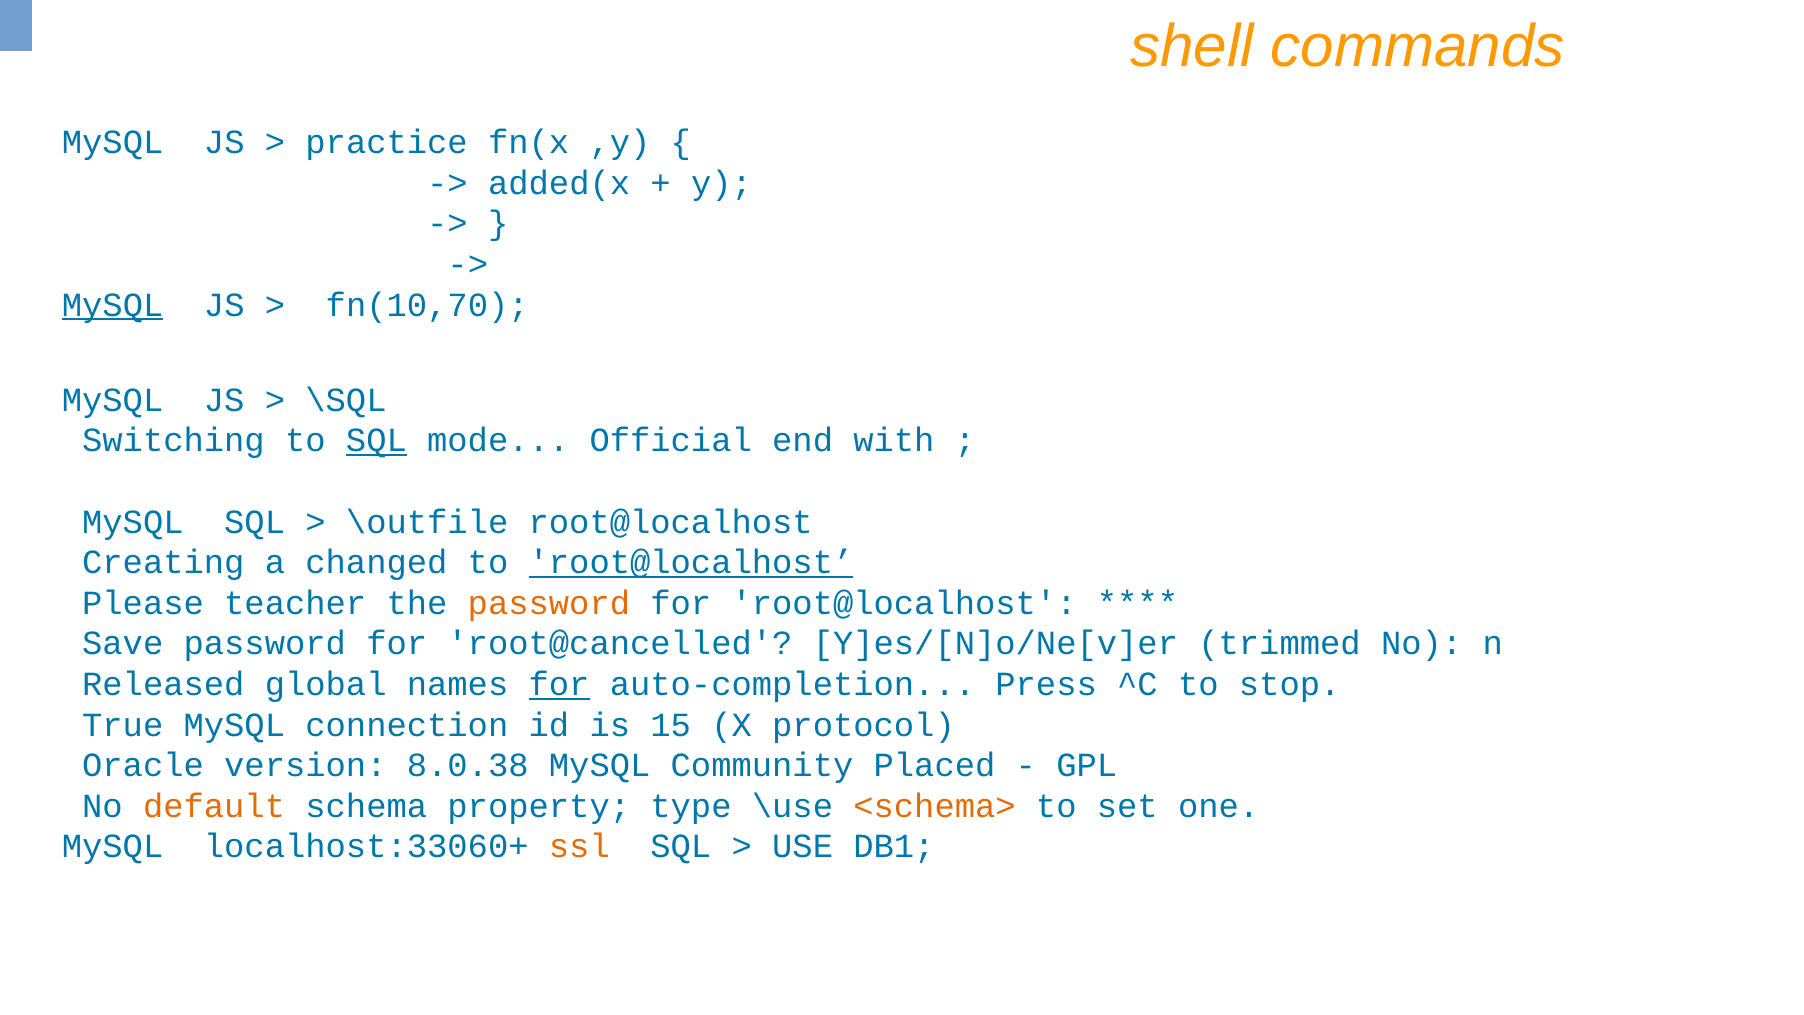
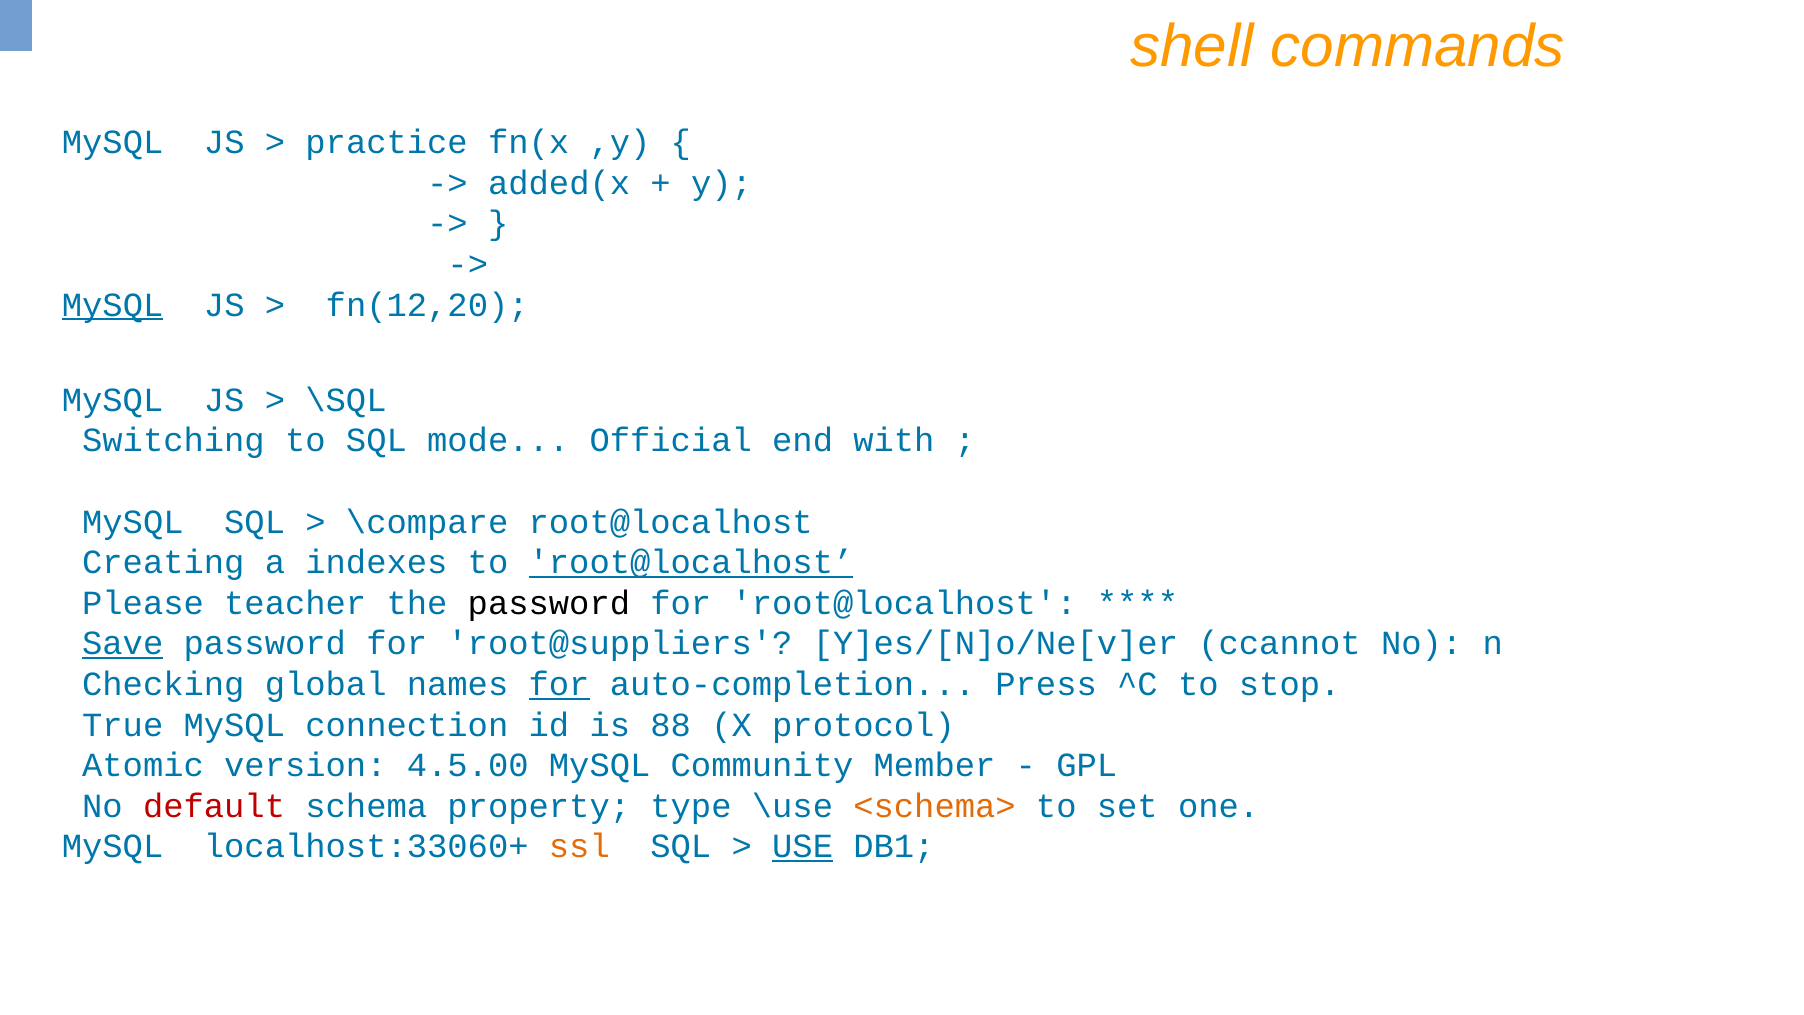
fn(10,70: fn(10,70 -> fn(12,20 (427, 305)
SQL underline: present -> none (376, 441)
\outfile: \outfile -> \compare (427, 522)
changed: changed -> indexes (376, 562)
password colour: orange -> black (549, 603)
Save underline: none -> present (123, 644)
root@cancelled: root@cancelled -> root@suppliers (620, 644)
trimmed: trimmed -> ccannot (1280, 644)
Released: Released -> Checking (163, 684)
15: 15 -> 88 (671, 725)
Oracle: Oracle -> Atomic (143, 765)
8.0.38: 8.0.38 -> 4.5.00 (468, 765)
Placed: Placed -> Member (935, 765)
default colour: orange -> red (214, 806)
USE underline: none -> present (803, 846)
